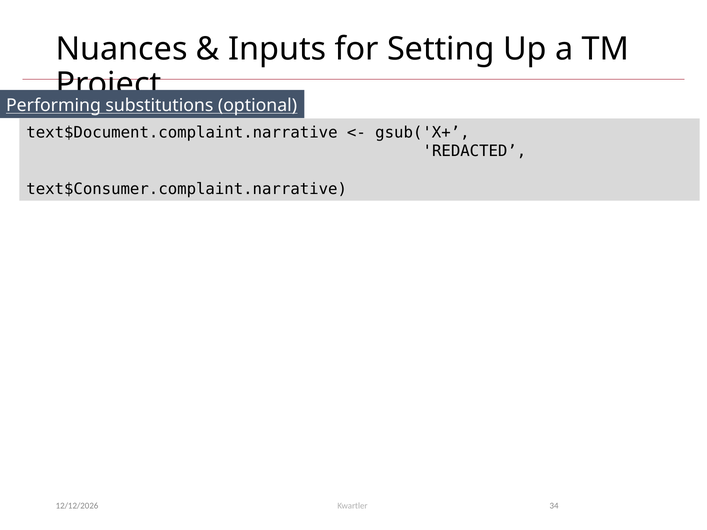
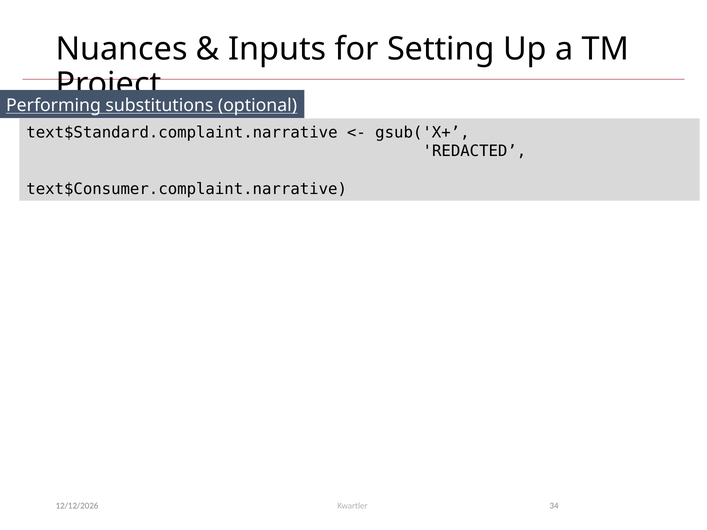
text$Document.complaint.narrative: text$Document.complaint.narrative -> text$Standard.complaint.narrative (182, 133)
